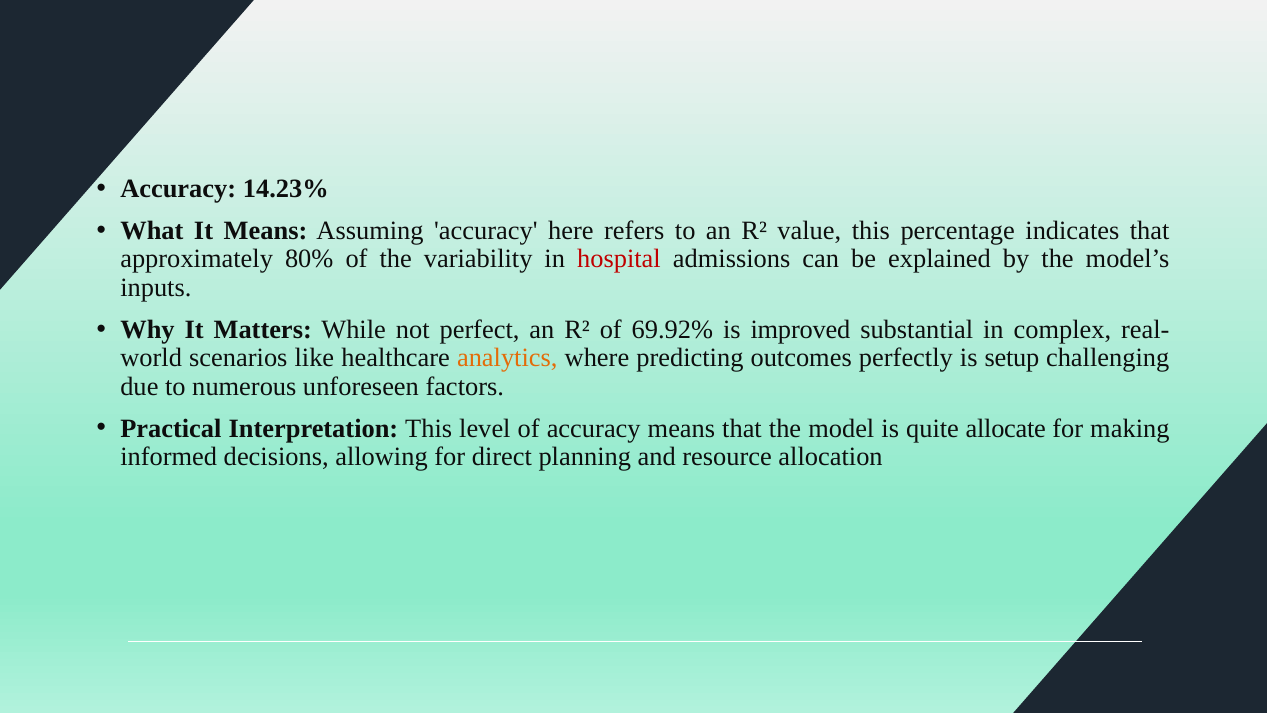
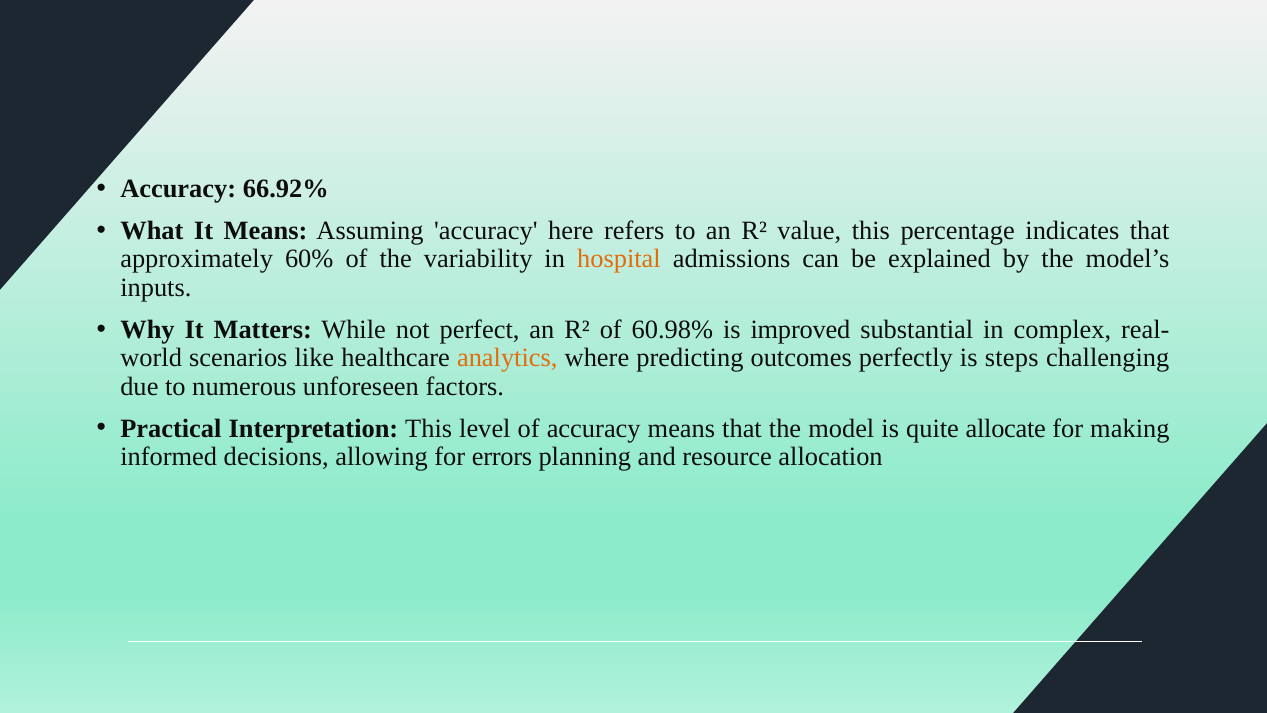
14.23%: 14.23% -> 66.92% (286, 189)
80%: 80% -> 60% (309, 259)
hospital colour: red -> orange (619, 259)
69.92%: 69.92% -> 60.98% (672, 329)
setup: setup -> steps (1012, 358)
direct: direct -> errors (502, 457)
